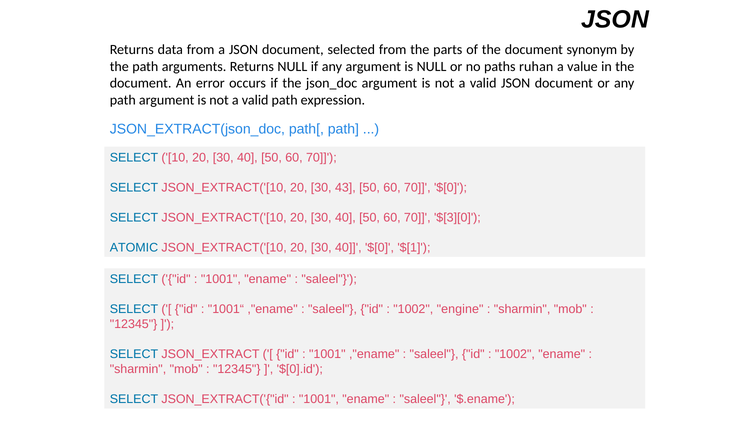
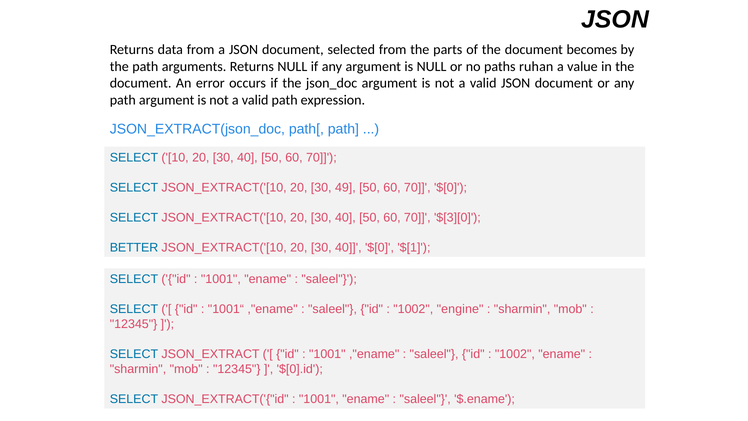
synonym: synonym -> becomes (592, 50)
43: 43 -> 49 (345, 188)
ATOMIC: ATOMIC -> BETTER (134, 247)
